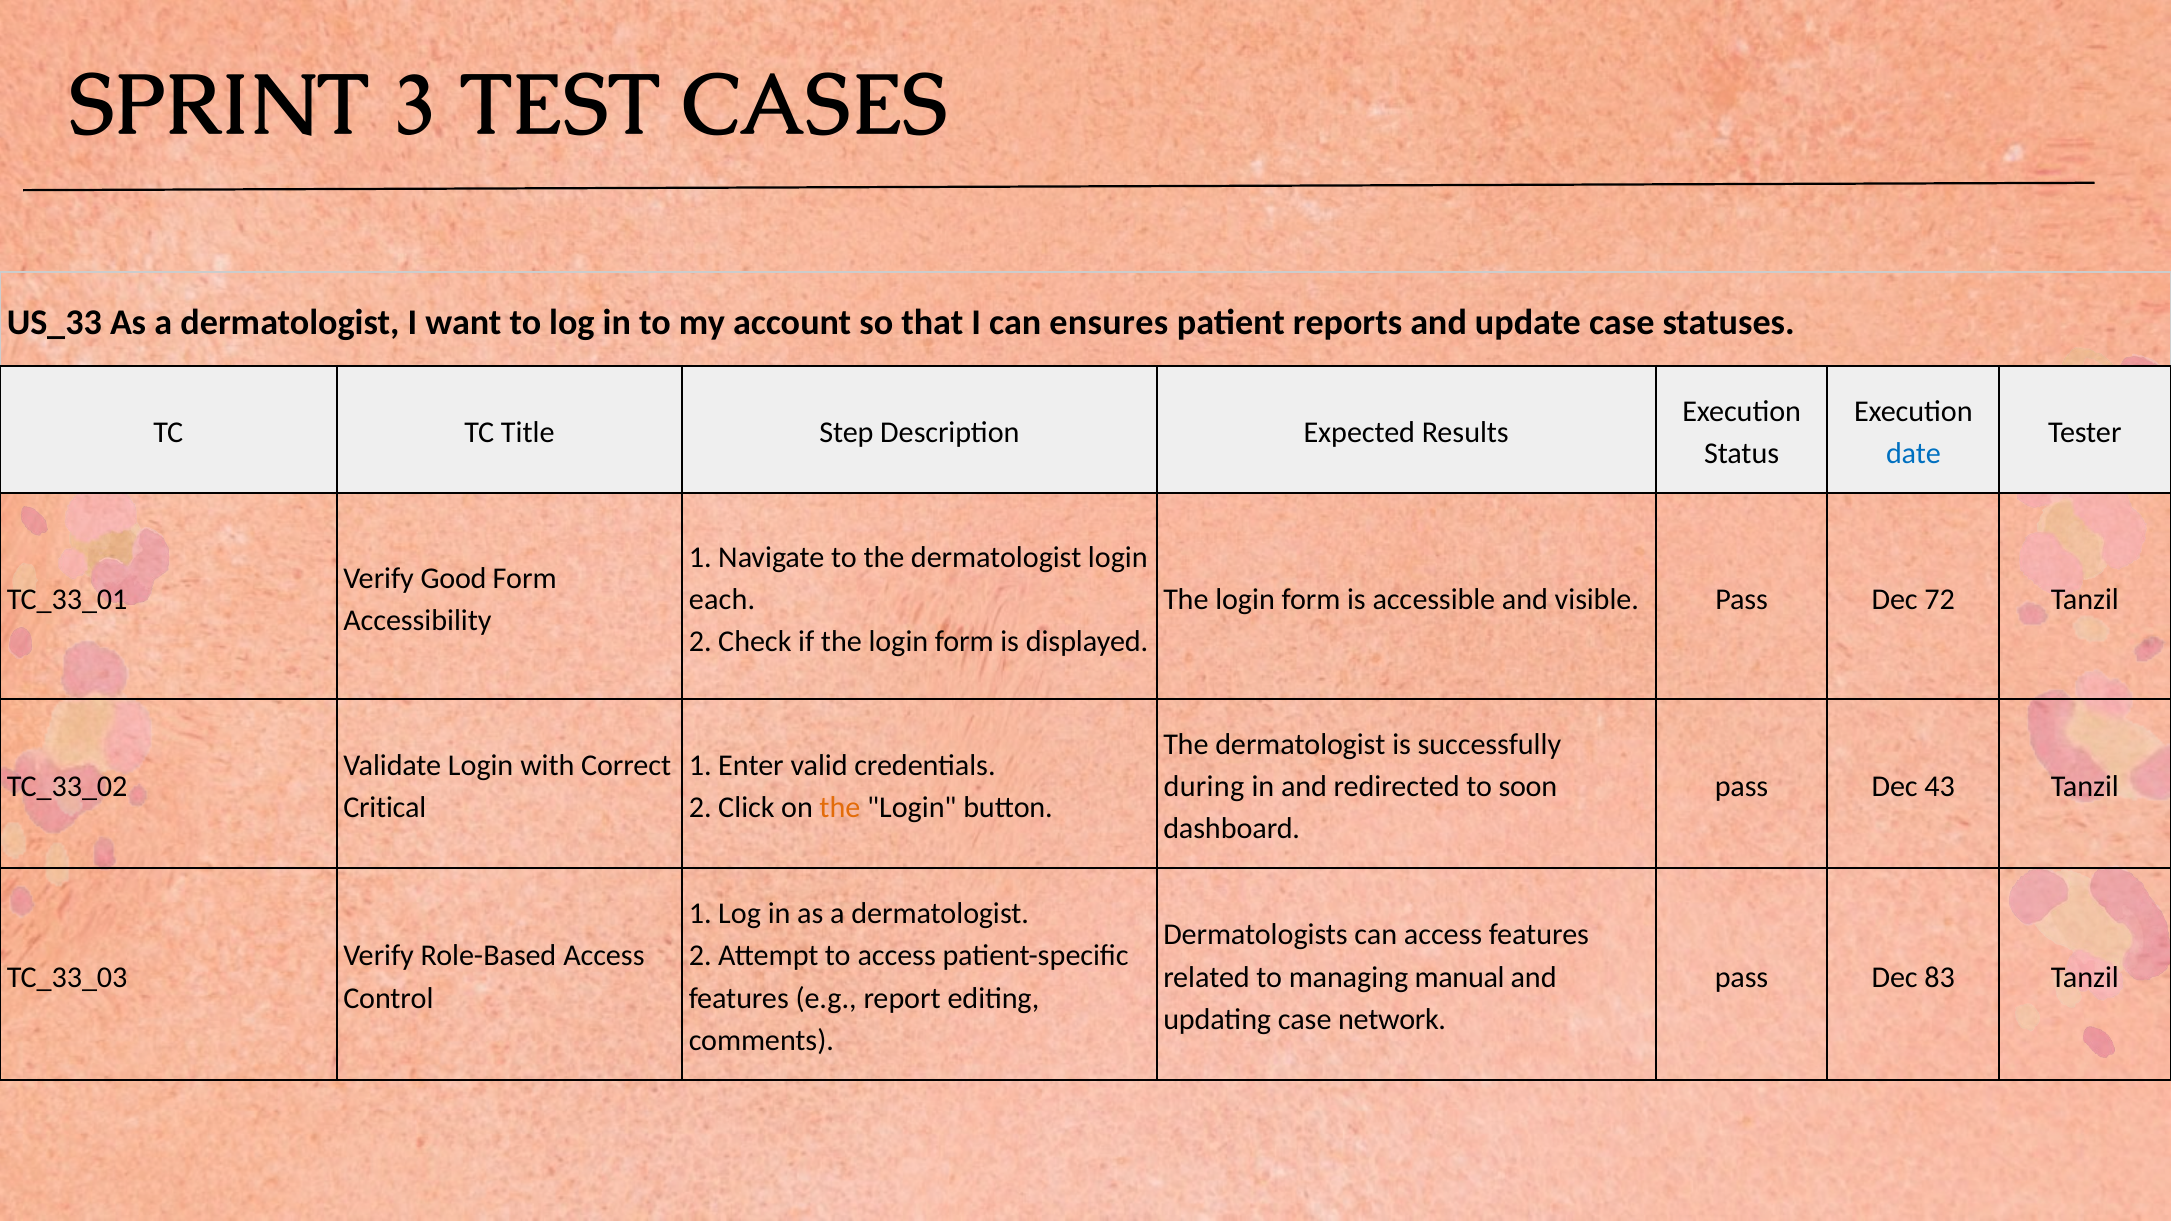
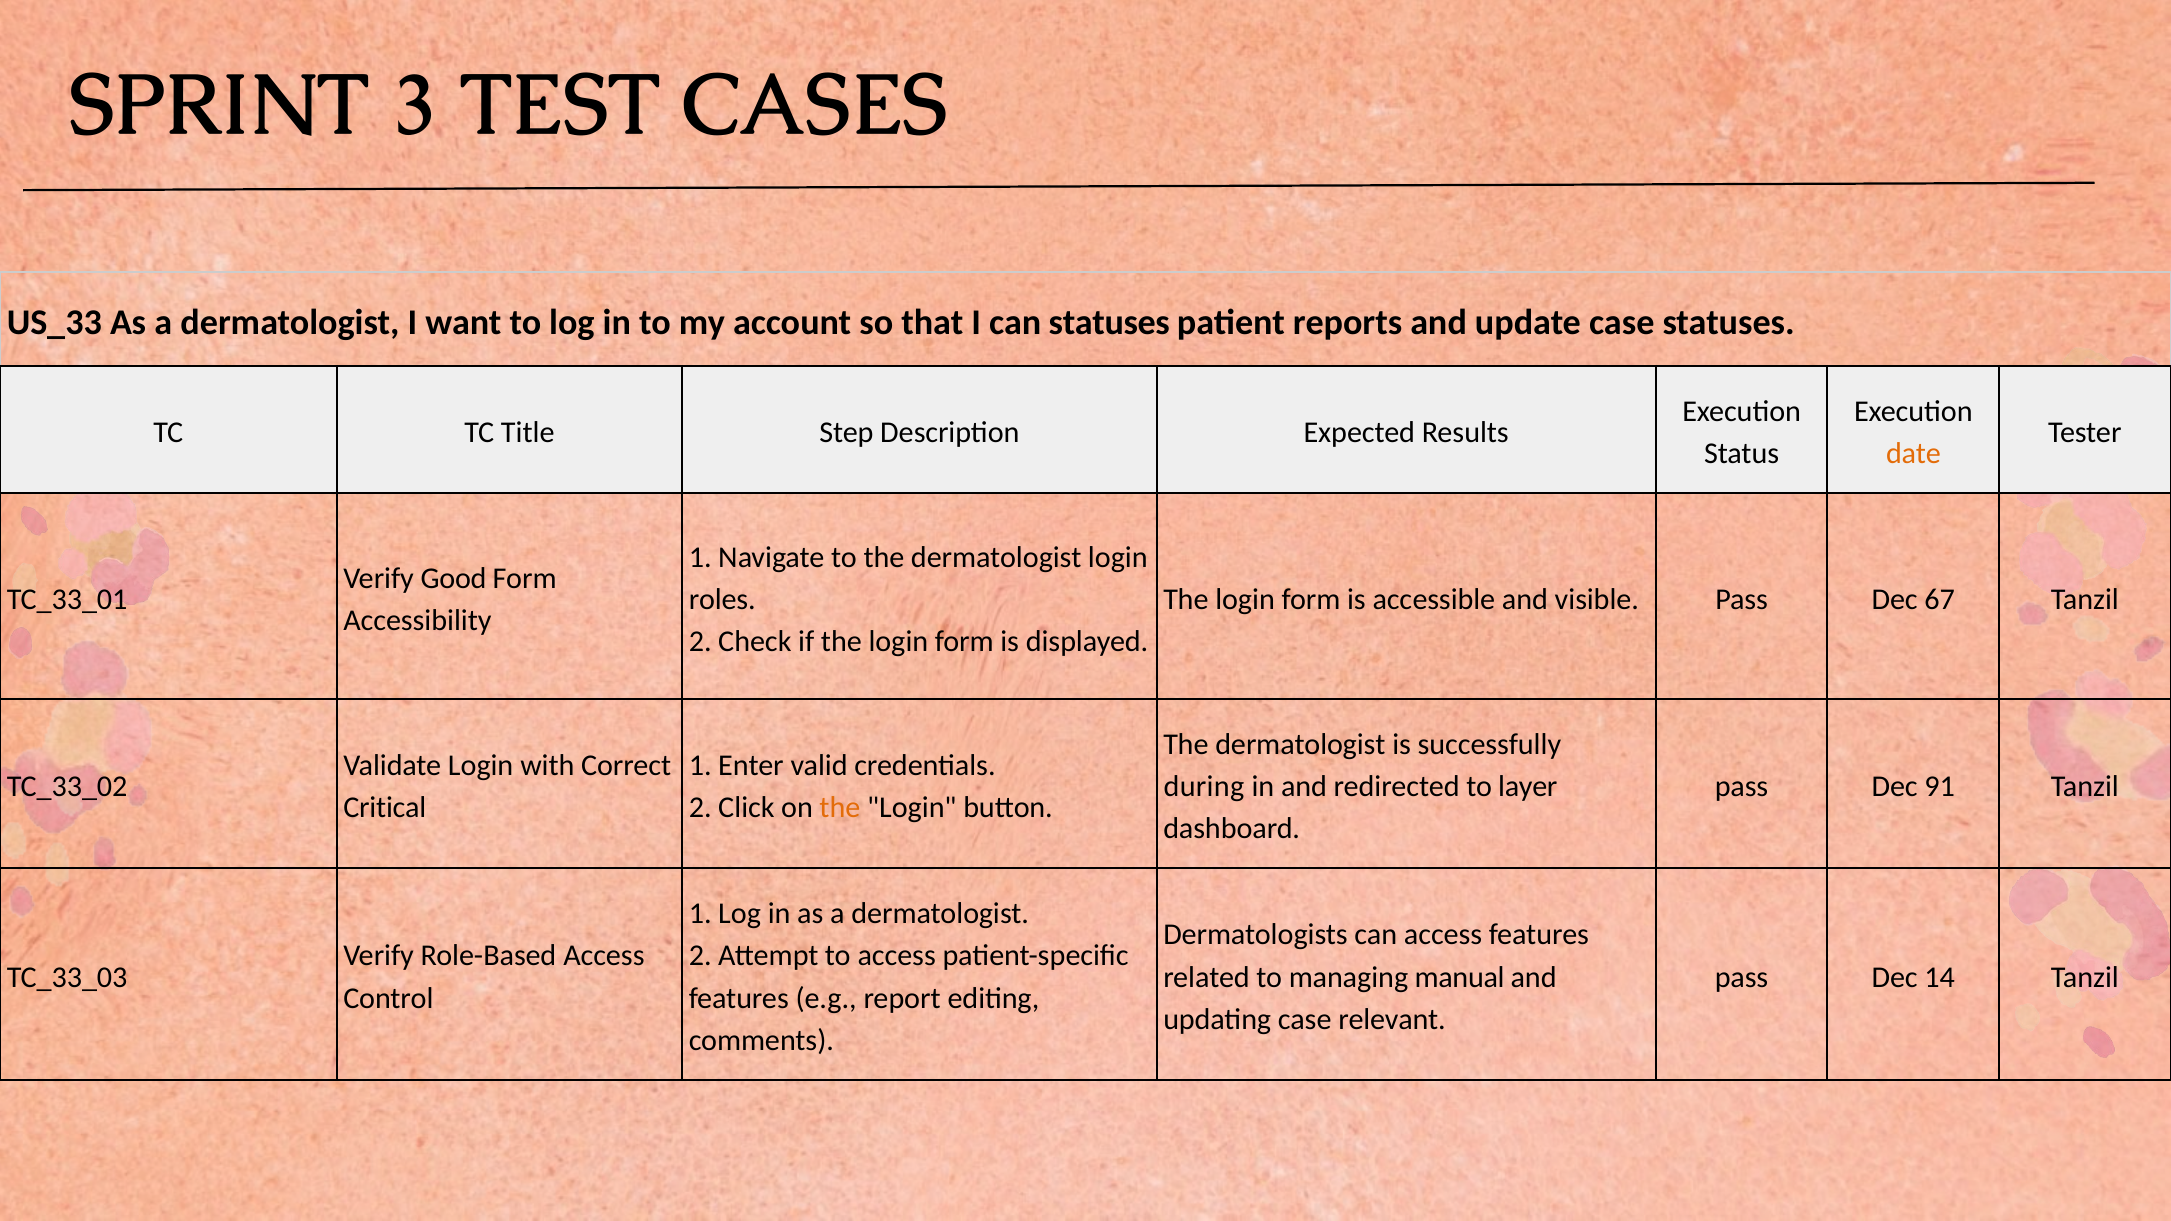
can ensures: ensures -> statuses (1109, 323)
date colour: blue -> orange (1913, 454)
each: each -> roles (722, 599)
72: 72 -> 67 (1940, 599)
soon: soon -> layer (1528, 787)
43: 43 -> 91 (1940, 787)
83: 83 -> 14 (1940, 977)
network: network -> relevant (1392, 1019)
